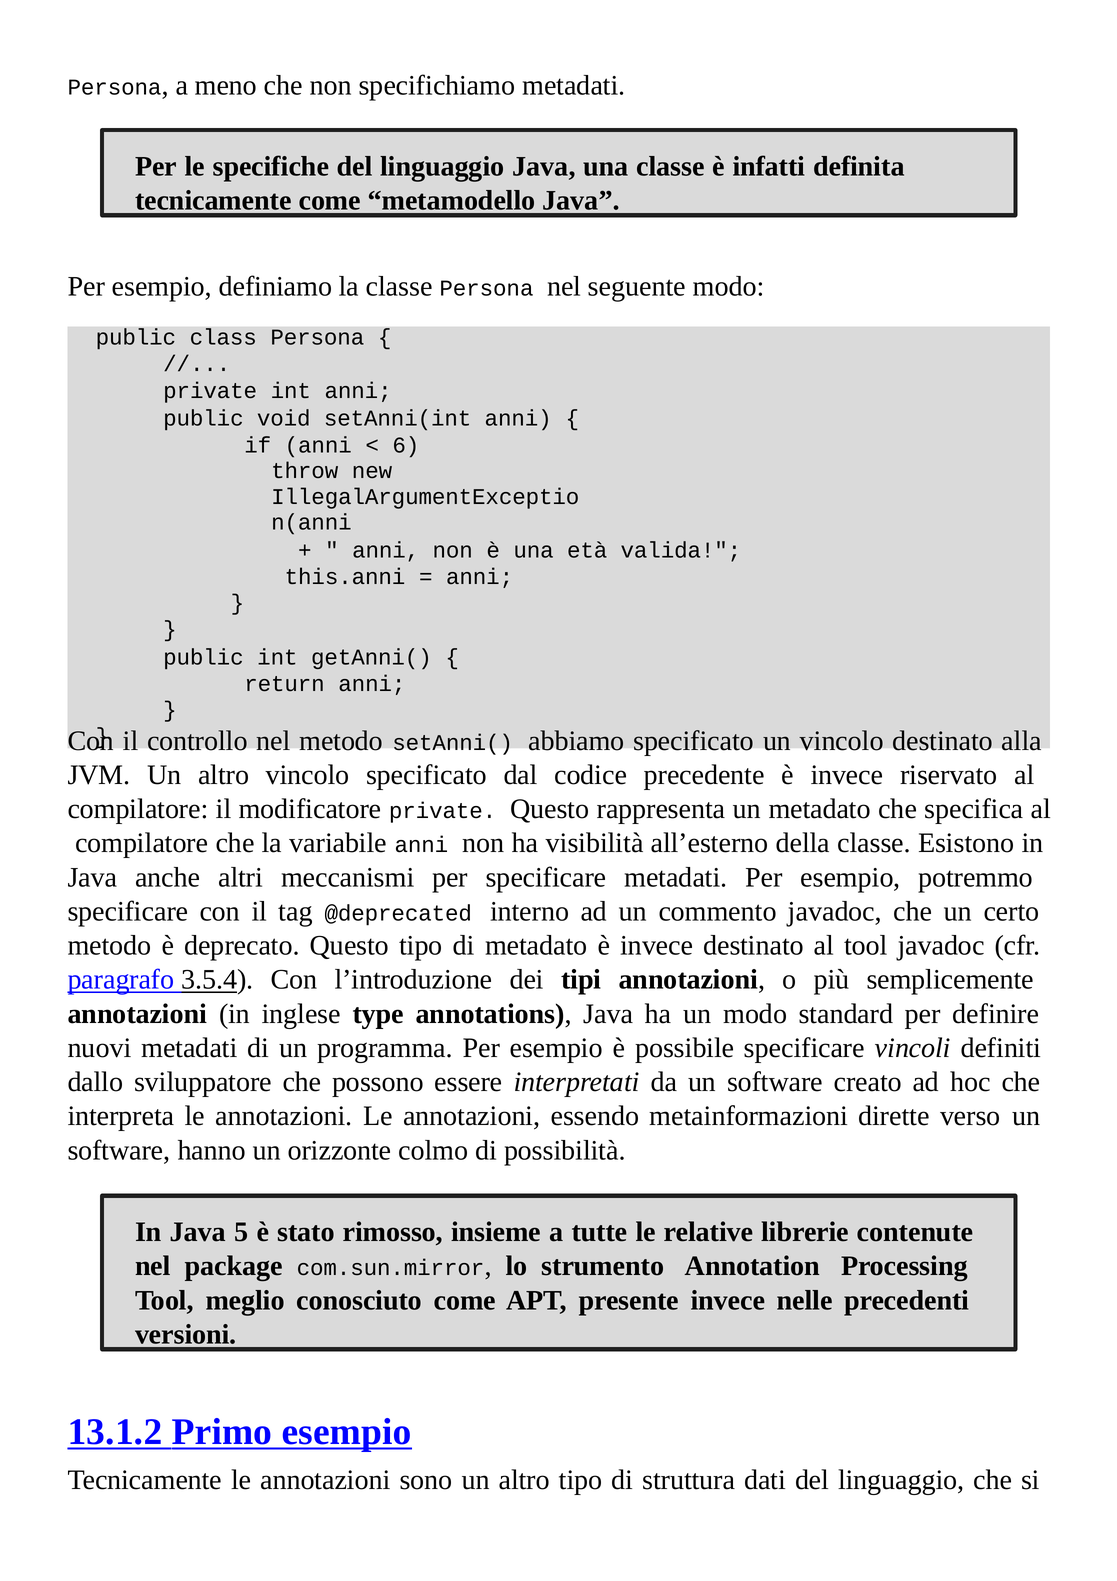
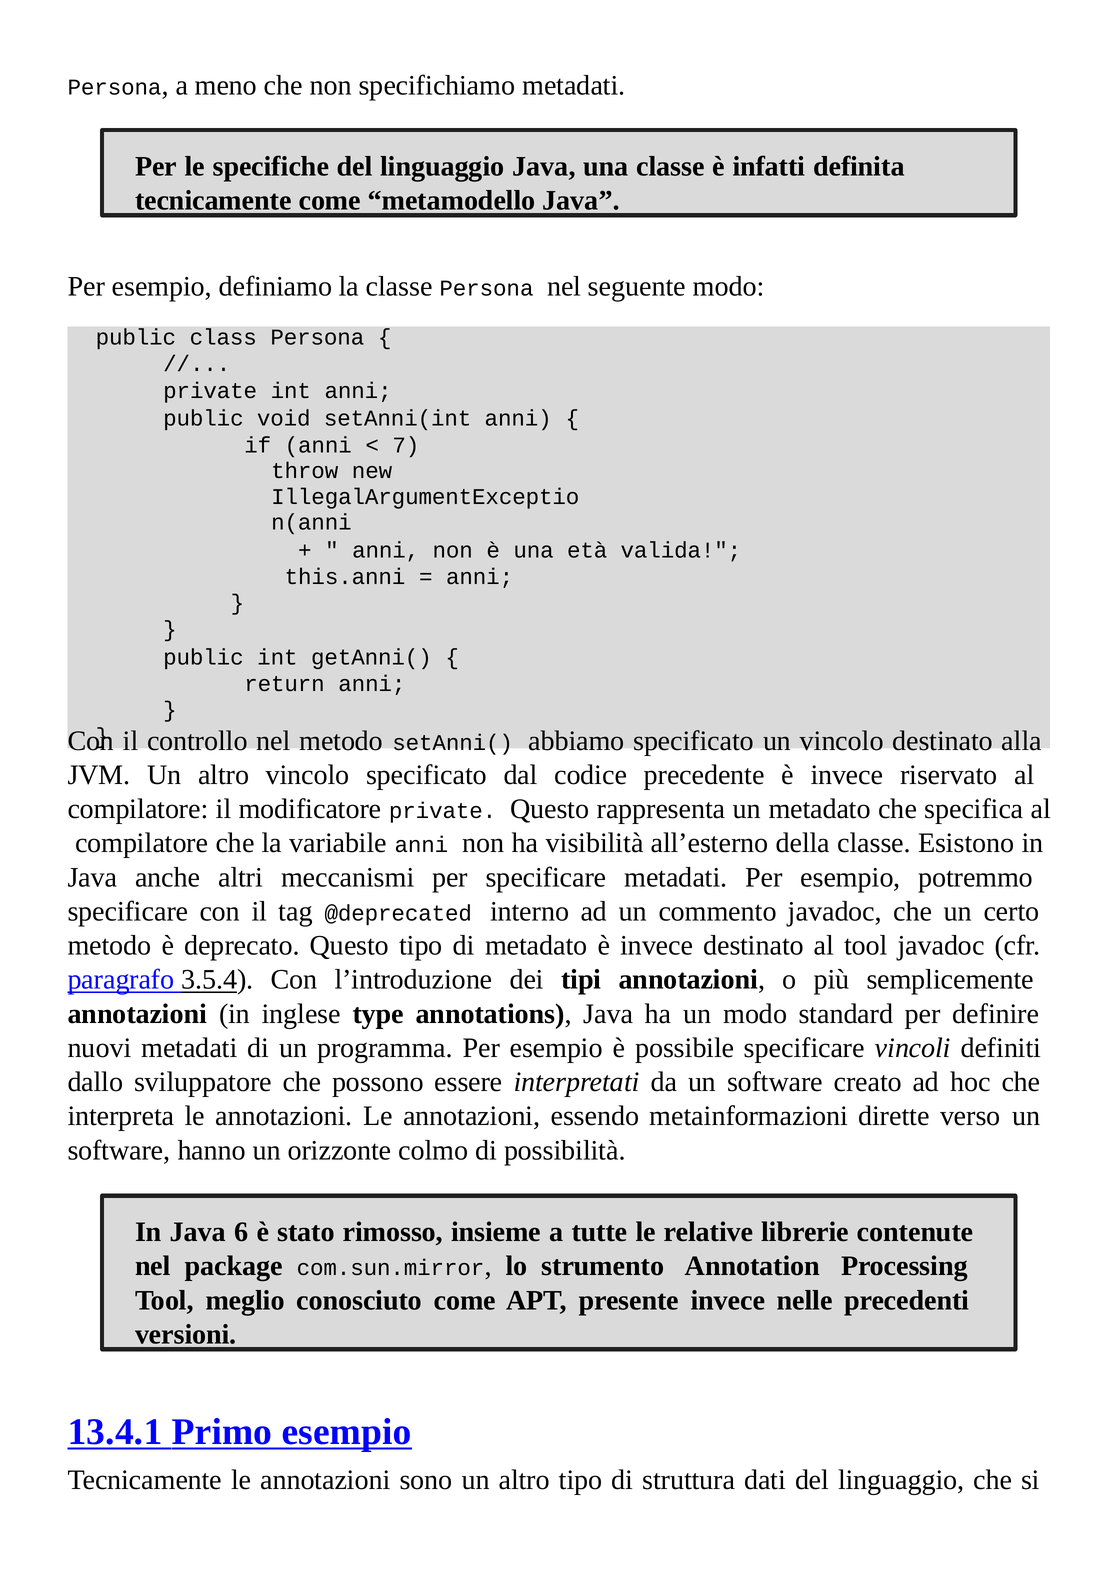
6: 6 -> 7 (406, 445)
5: 5 -> 6 (241, 1232)
13.1.2: 13.1.2 -> 13.4.1 (115, 1432)
